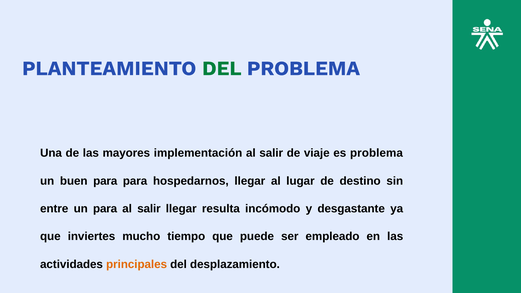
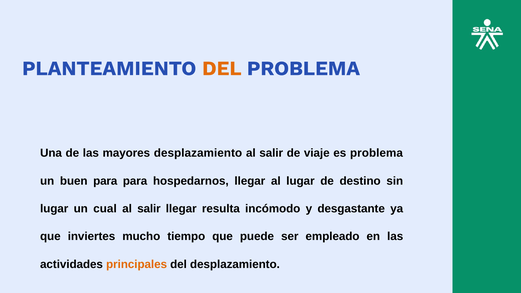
DEL colour: green -> orange (222, 68)
mayores implementación: implementación -> desplazamiento (198, 153)
entre: entre -> lugar (54, 209)
un para: para -> cual (105, 209)
